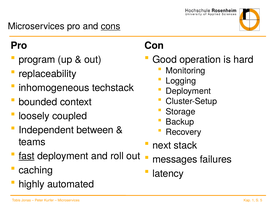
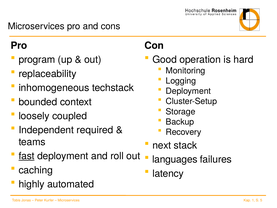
cons underline: present -> none (111, 26)
between: between -> required (95, 130)
messages: messages -> languages (175, 159)
